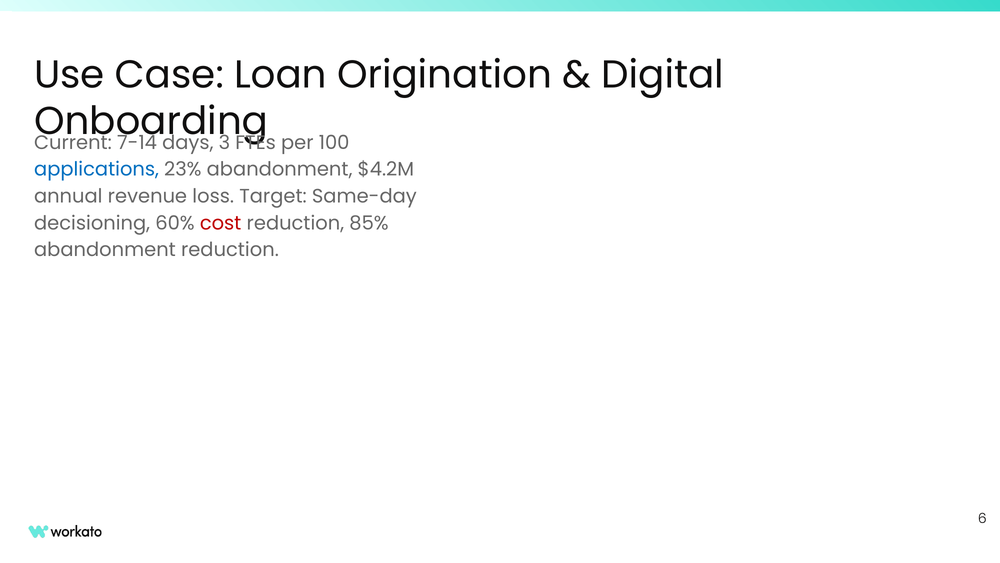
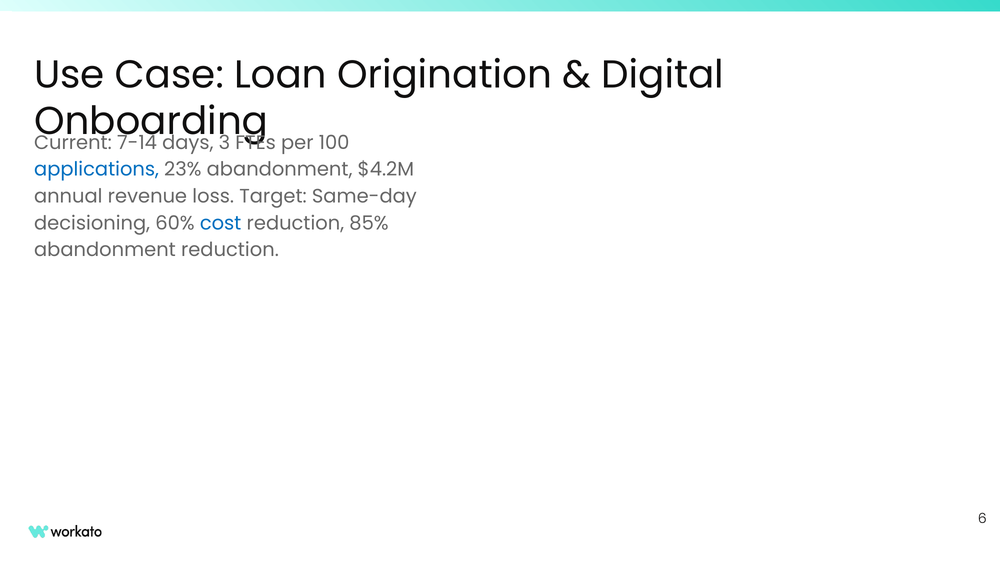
cost colour: red -> blue (221, 223)
